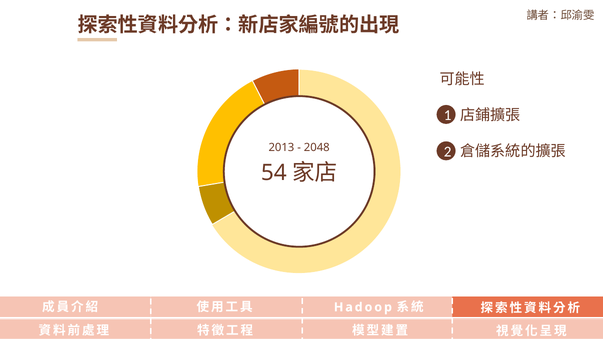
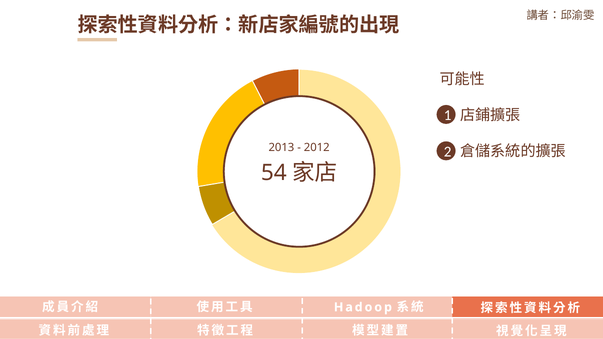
2048: 2048 -> 2012 (317, 148)
